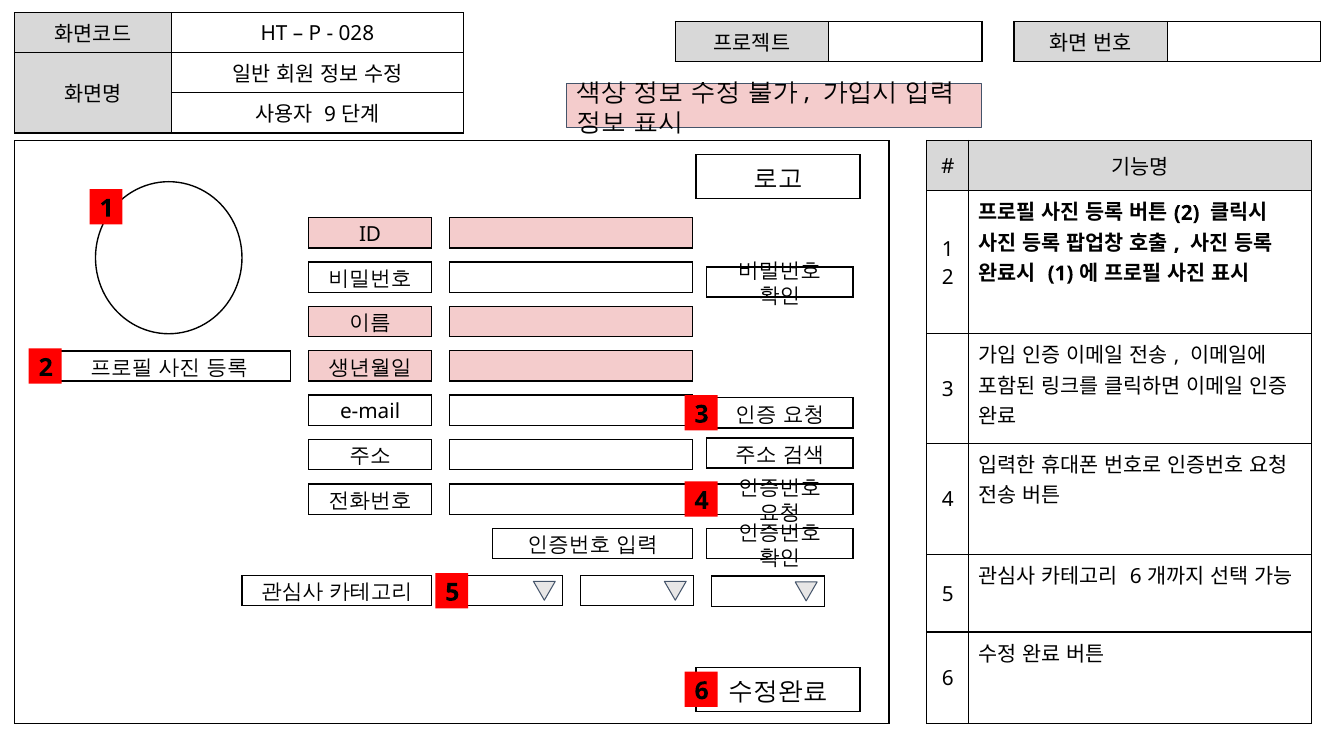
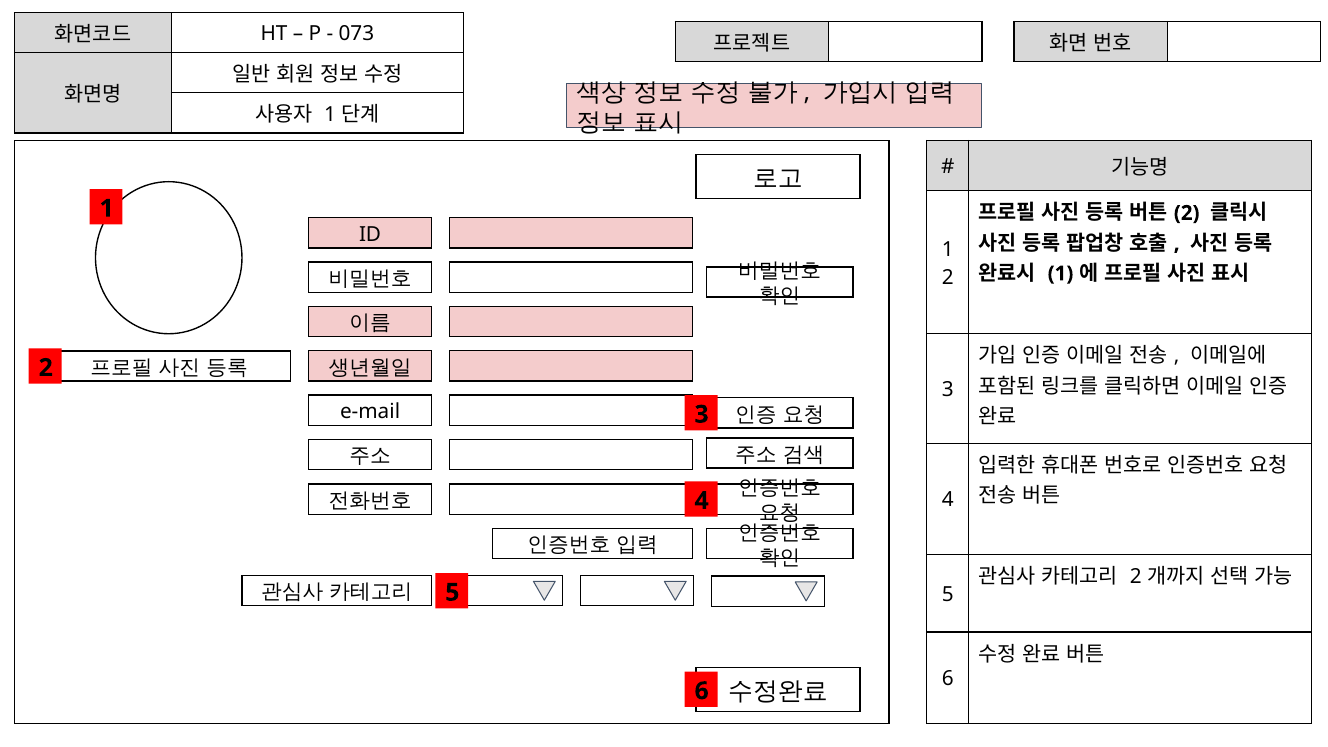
028: 028 -> 073 (356, 34)
9: 9 -> 1 (330, 115)
6: 6 -> 2 (1136, 576)
